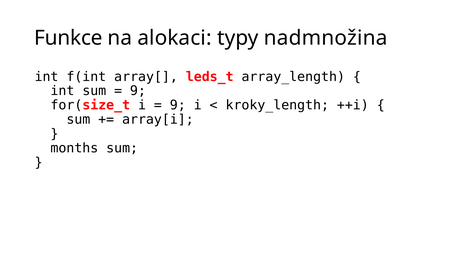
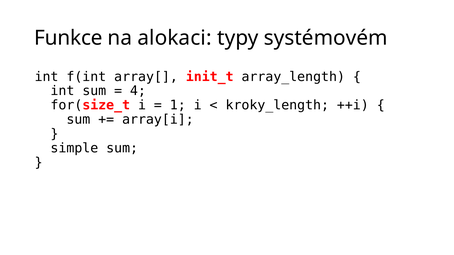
nadmnožina: nadmnožina -> systémovém (326, 38)
leds_t: leds_t -> init_t (210, 77)
9: 9 -> 4 (138, 91)
9: 9 -> 1 (178, 105)
months: months -> simple (74, 148)
